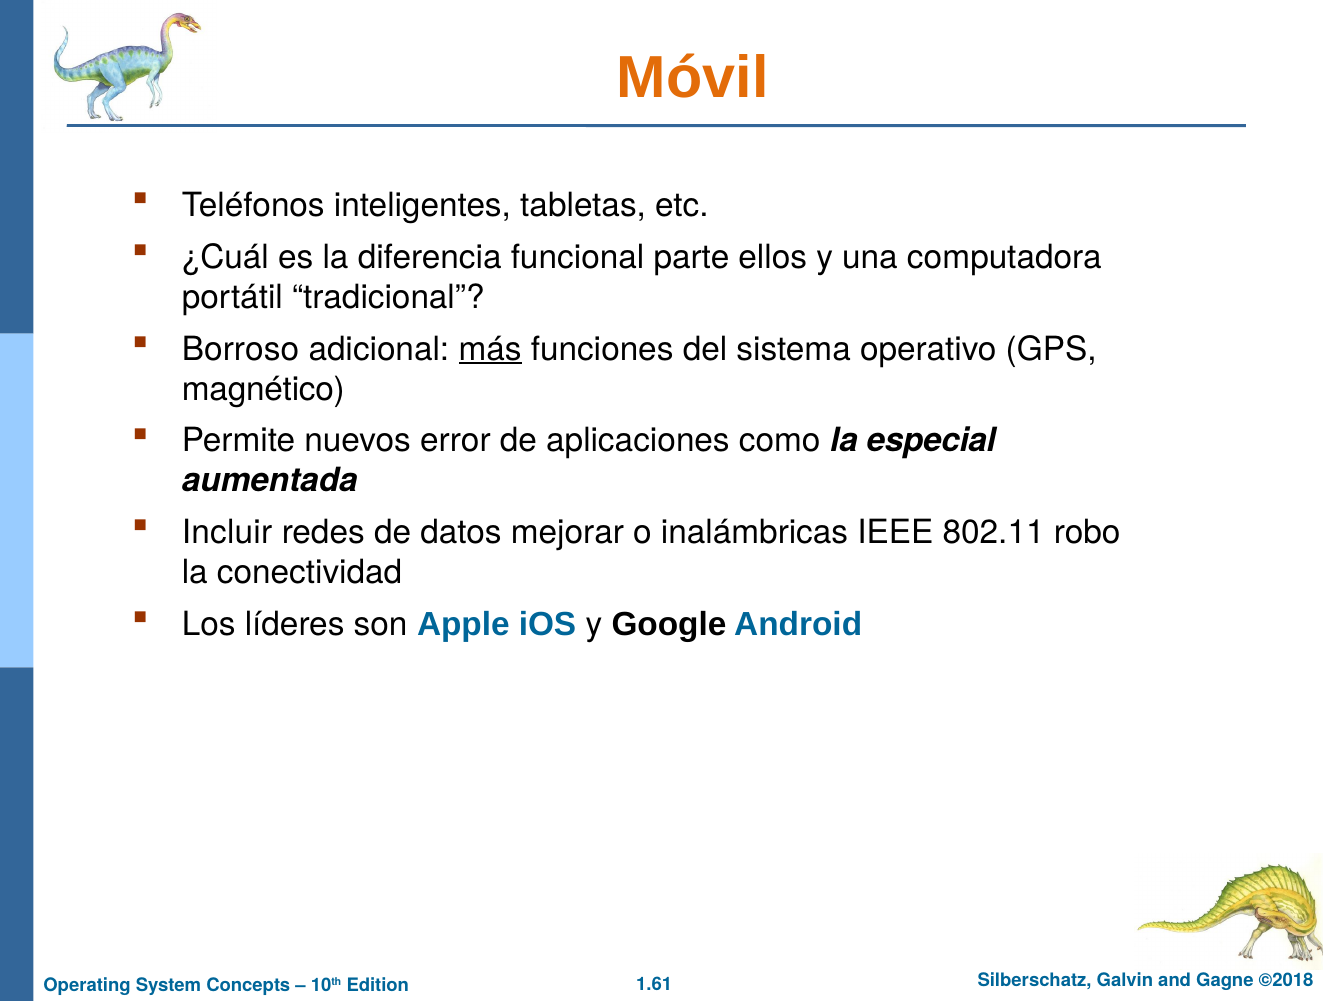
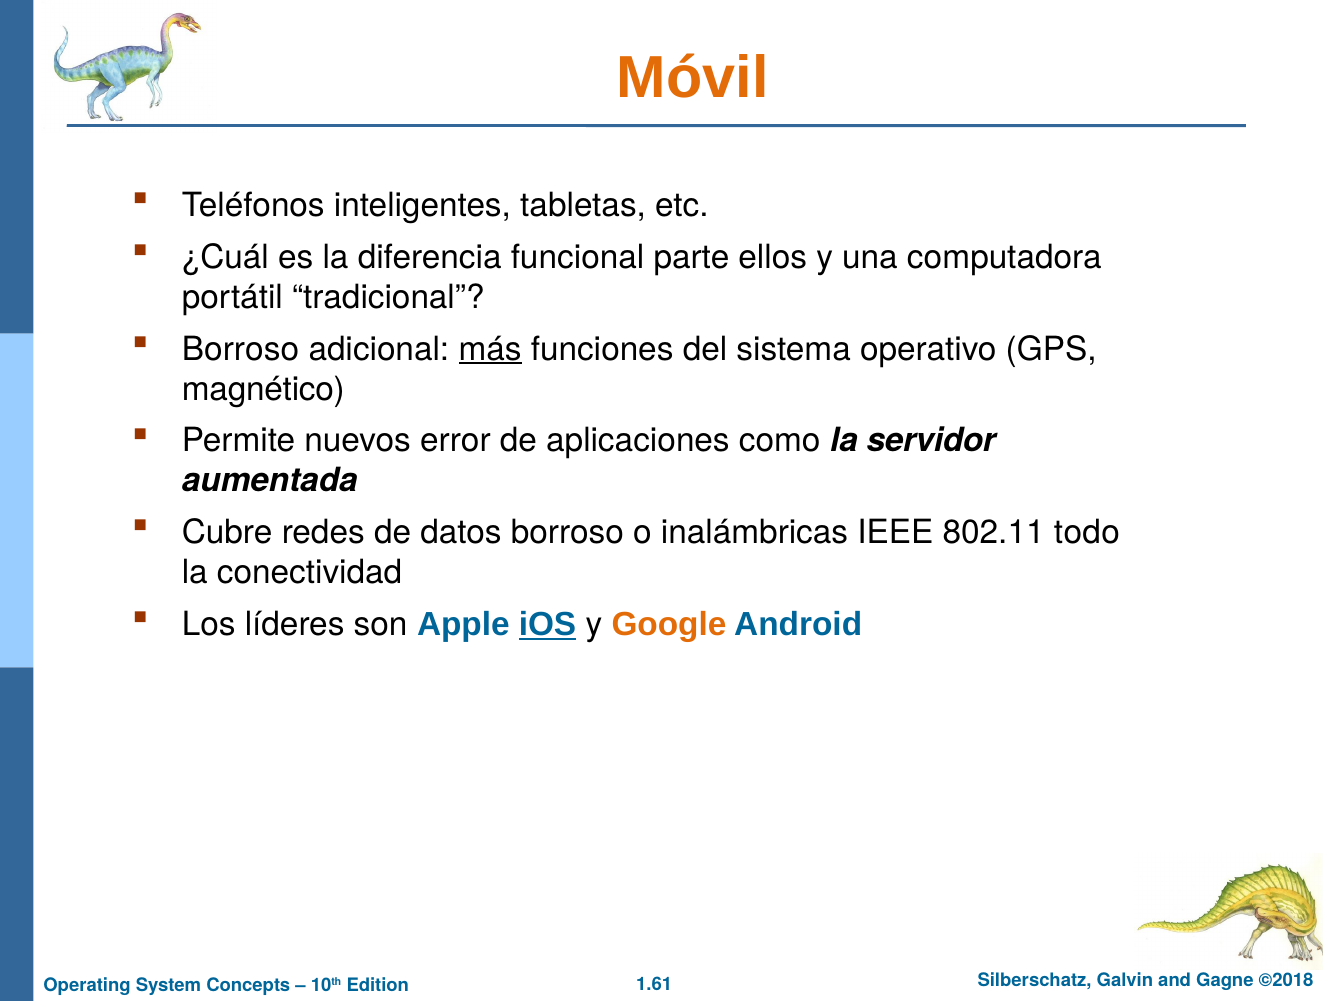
especial: especial -> servidor (931, 441)
Incluir: Incluir -> Cubre (227, 533)
datos mejorar: mejorar -> borroso (567, 533)
robo: robo -> todo (1087, 533)
iOS underline: none -> present (548, 624)
Google colour: black -> orange (669, 624)
